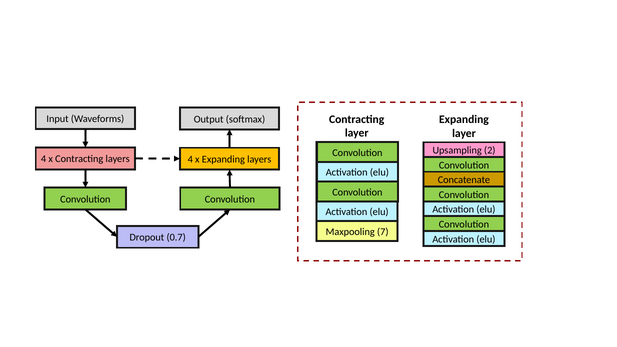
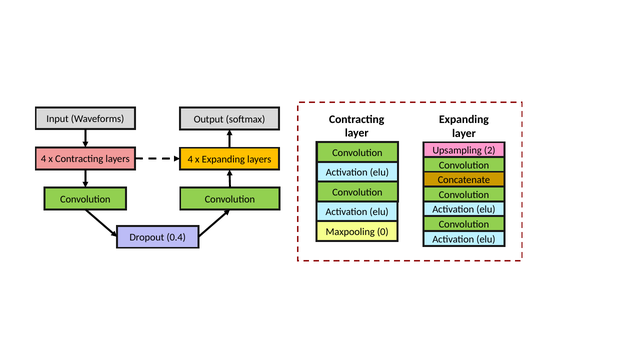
7: 7 -> 0 (383, 232)
0.7: 0.7 -> 0.4 (176, 238)
